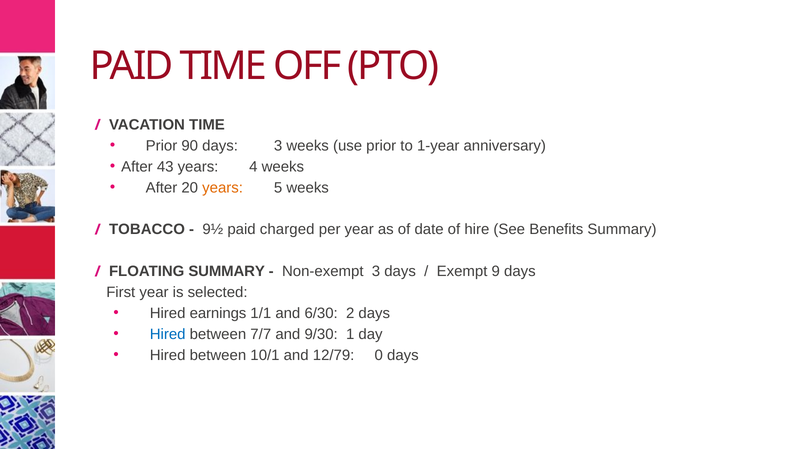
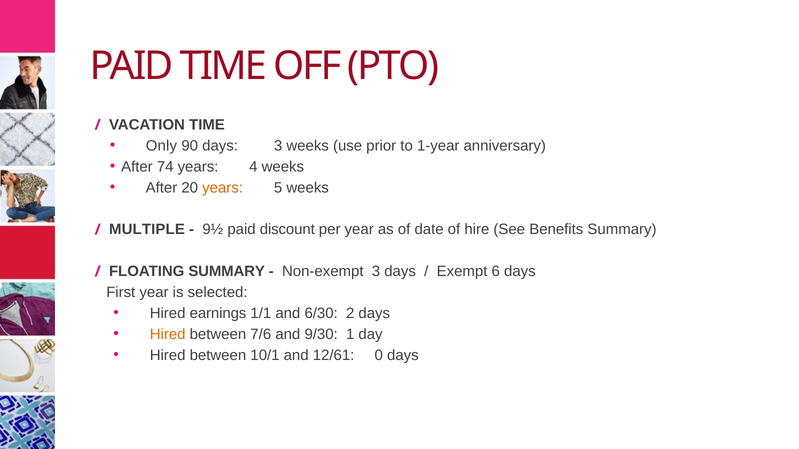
Prior: Prior -> Only (161, 146)
43: 43 -> 74 (165, 167)
TOBACCO: TOBACCO -> MULTIPLE (147, 230)
charged: charged -> discount (287, 230)
9: 9 -> 6 (496, 272)
Hired colour: blue -> orange (168, 335)
7/7: 7/7 -> 7/6 (261, 335)
12/79: 12/79 -> 12/61 (334, 356)
